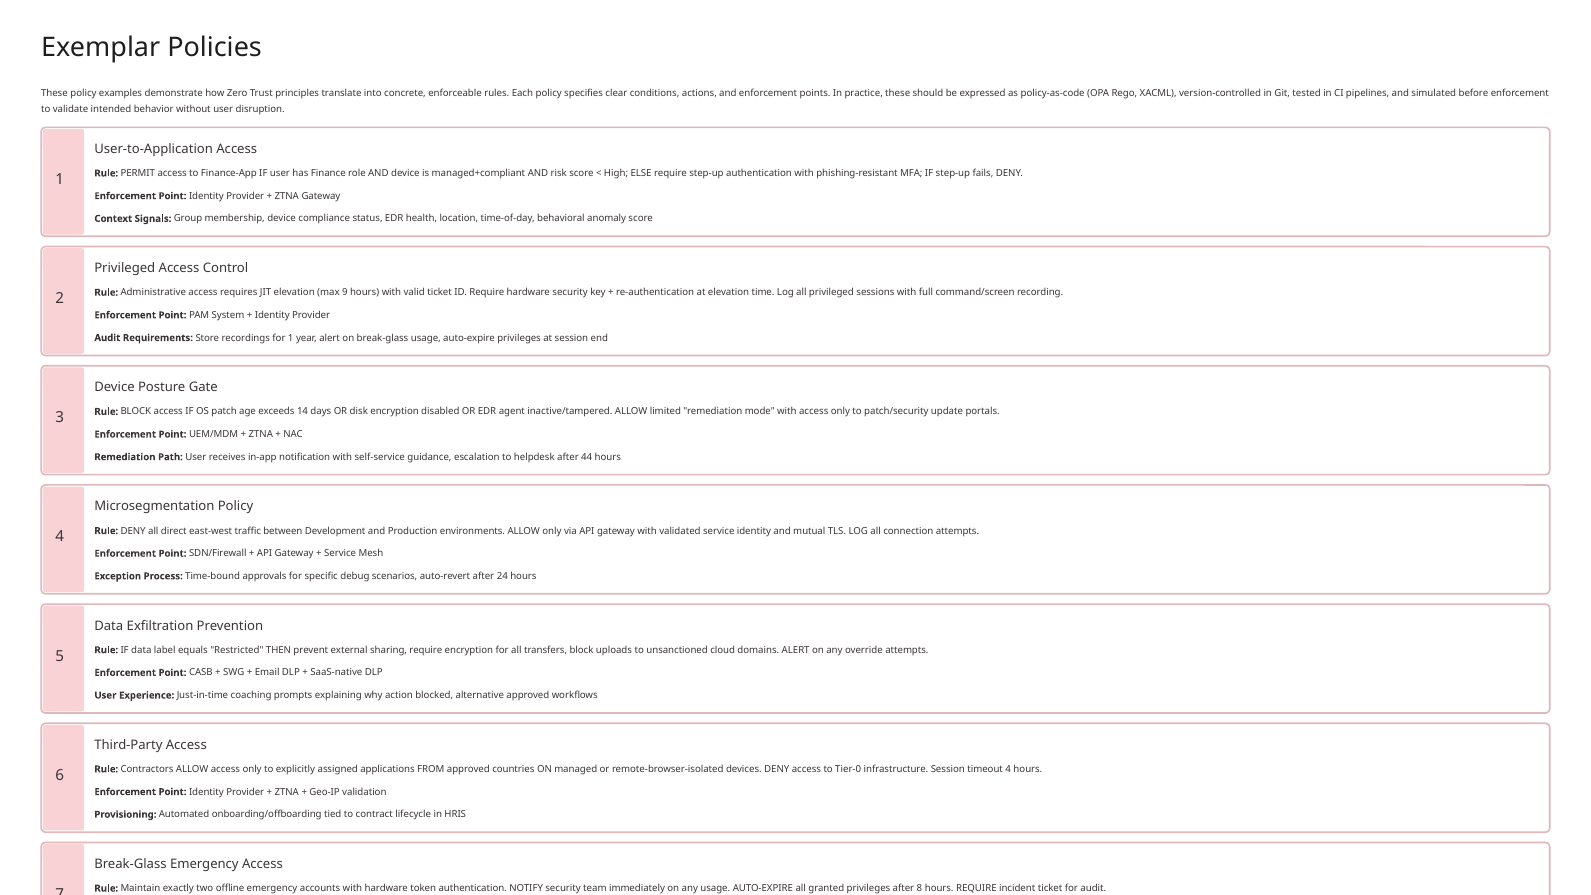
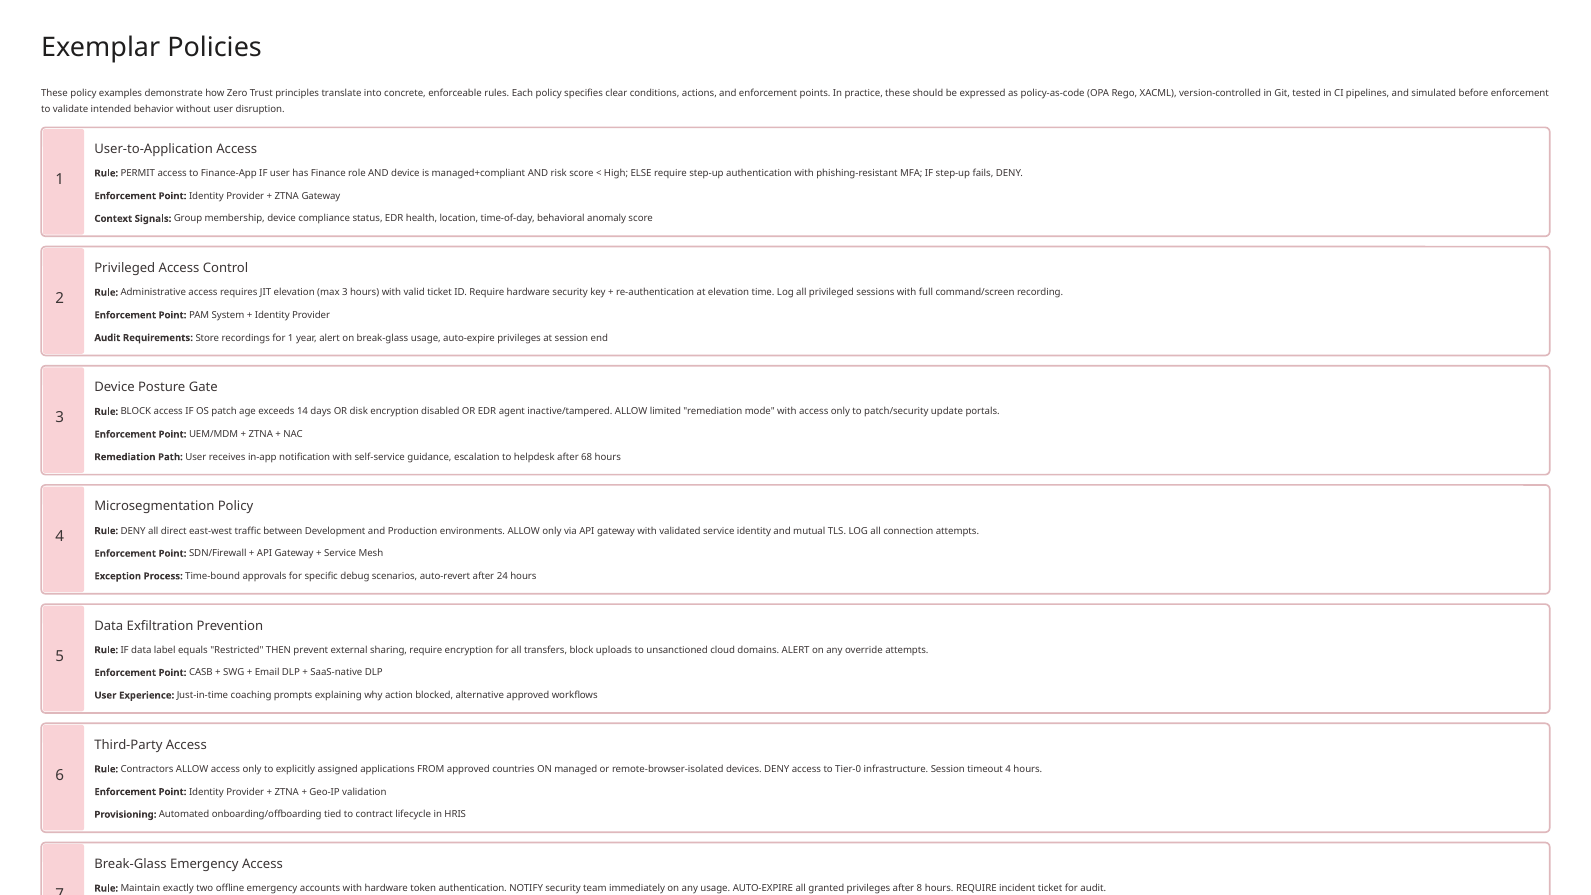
max 9: 9 -> 3 (345, 292)
44: 44 -> 68 (587, 457)
